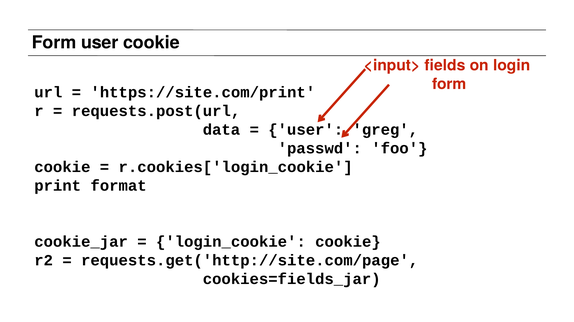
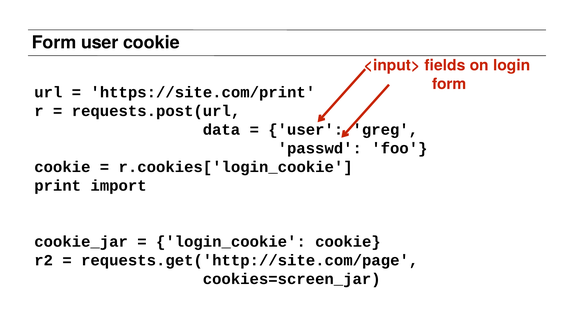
format: format -> import (119, 186)
cookies=fields_jar: cookies=fields_jar -> cookies=screen_jar (292, 279)
